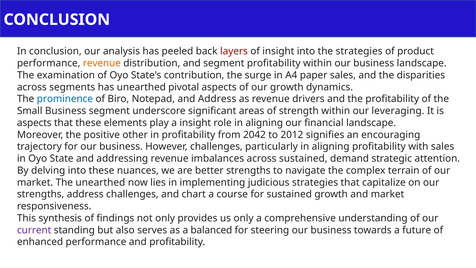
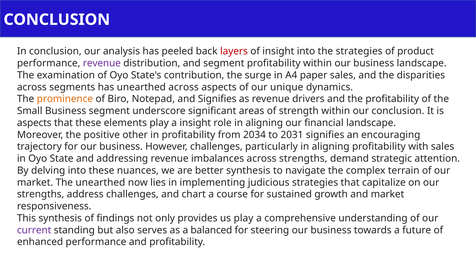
revenue colour: orange -> purple (102, 63)
unearthed pivotal: pivotal -> across (184, 87)
our growth: growth -> unique (287, 87)
prominence colour: blue -> orange (65, 99)
and Address: Address -> Signifies (217, 99)
our leveraging: leveraging -> conclusion (398, 111)
2042: 2042 -> 2034 (254, 135)
2012: 2012 -> 2031 (292, 135)
across sustained: sustained -> strengths (303, 158)
better strengths: strengths -> synthesis (248, 170)
us only: only -> play (244, 218)
